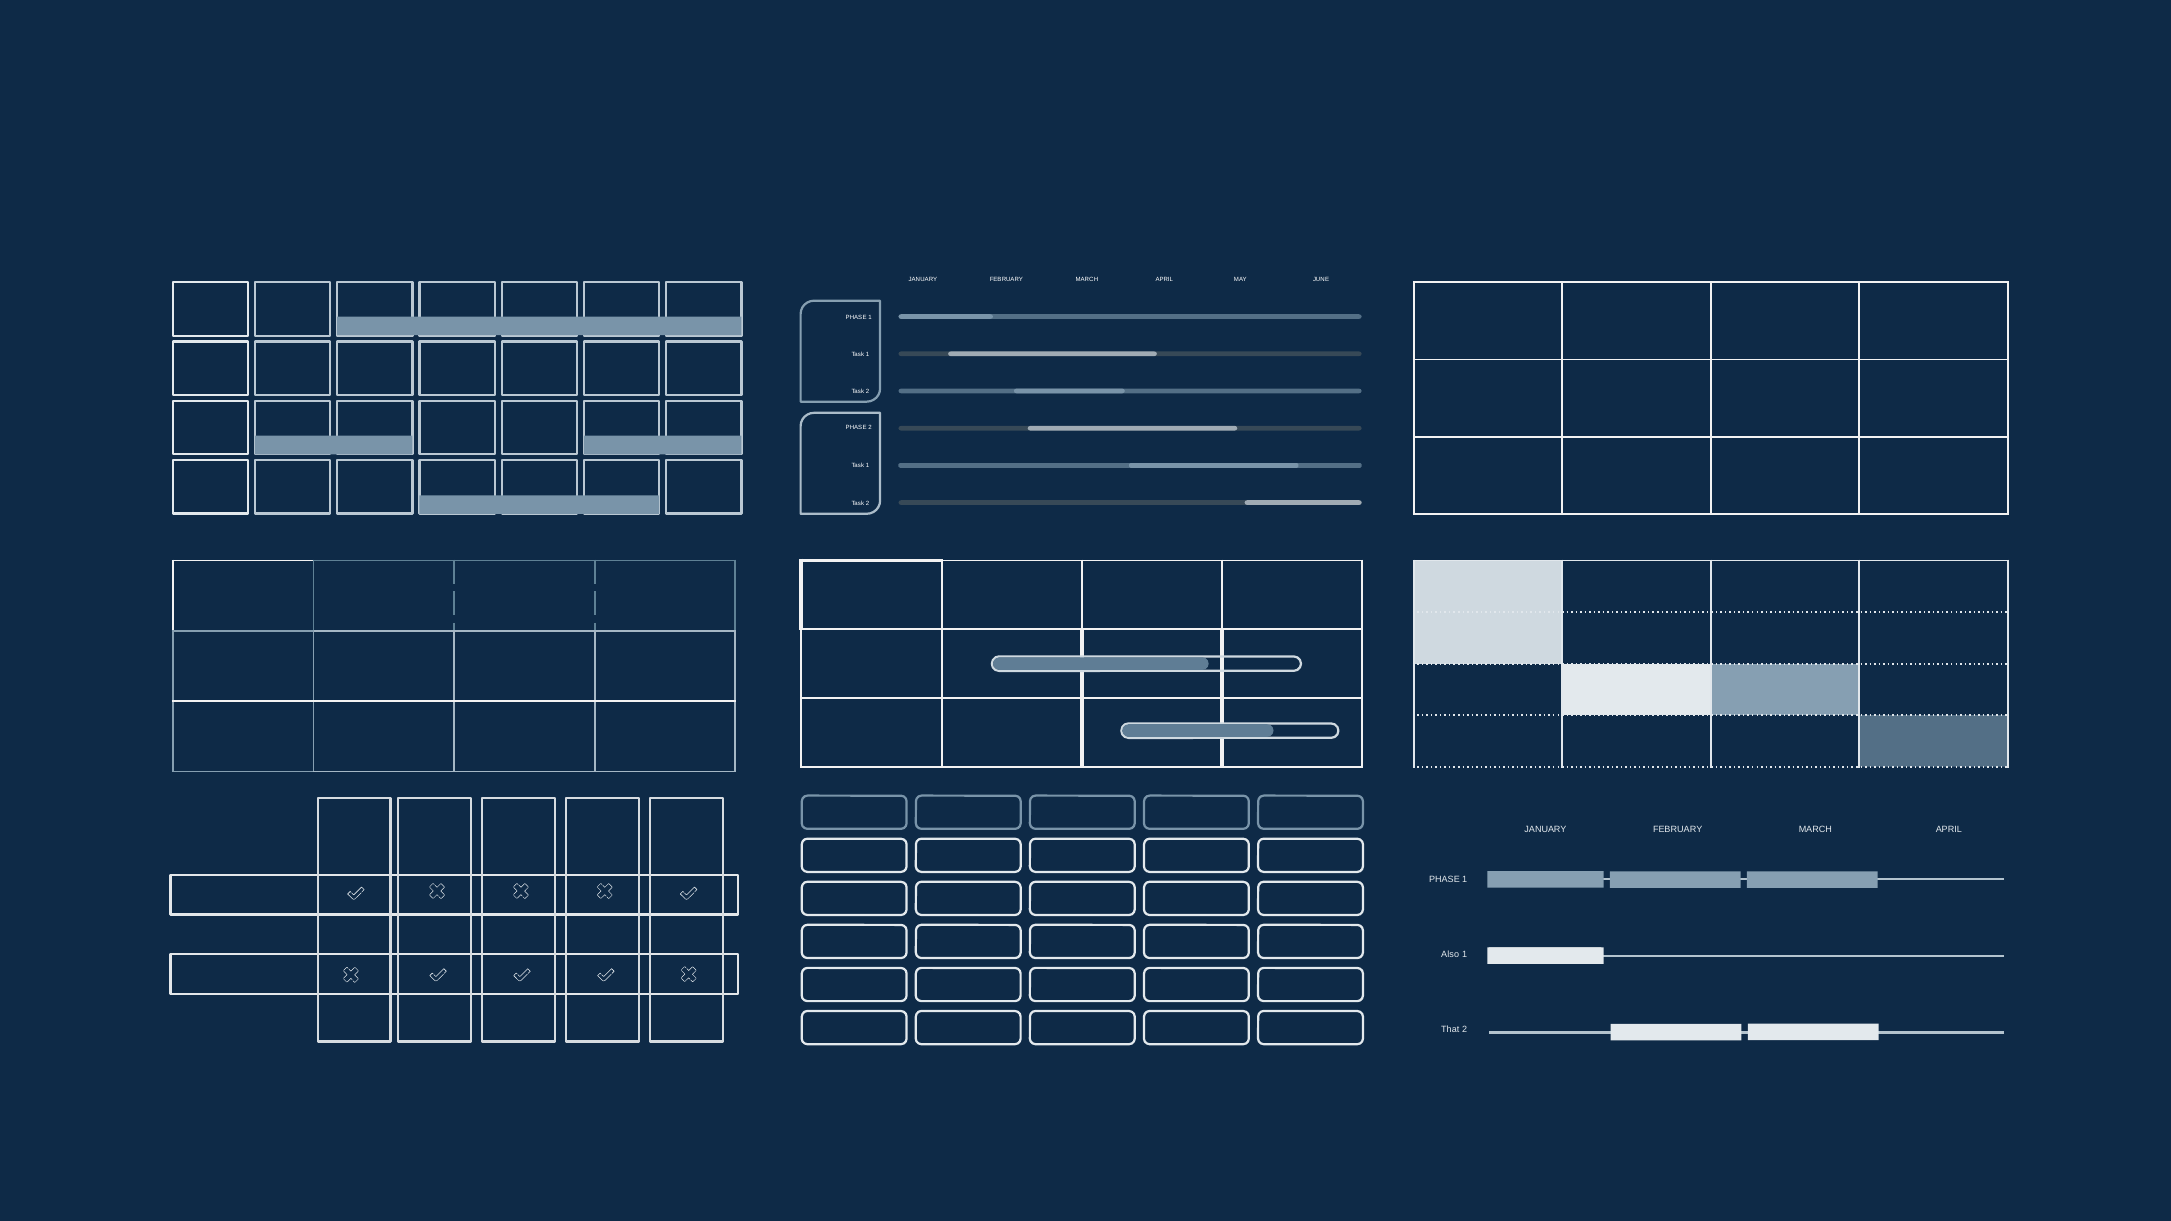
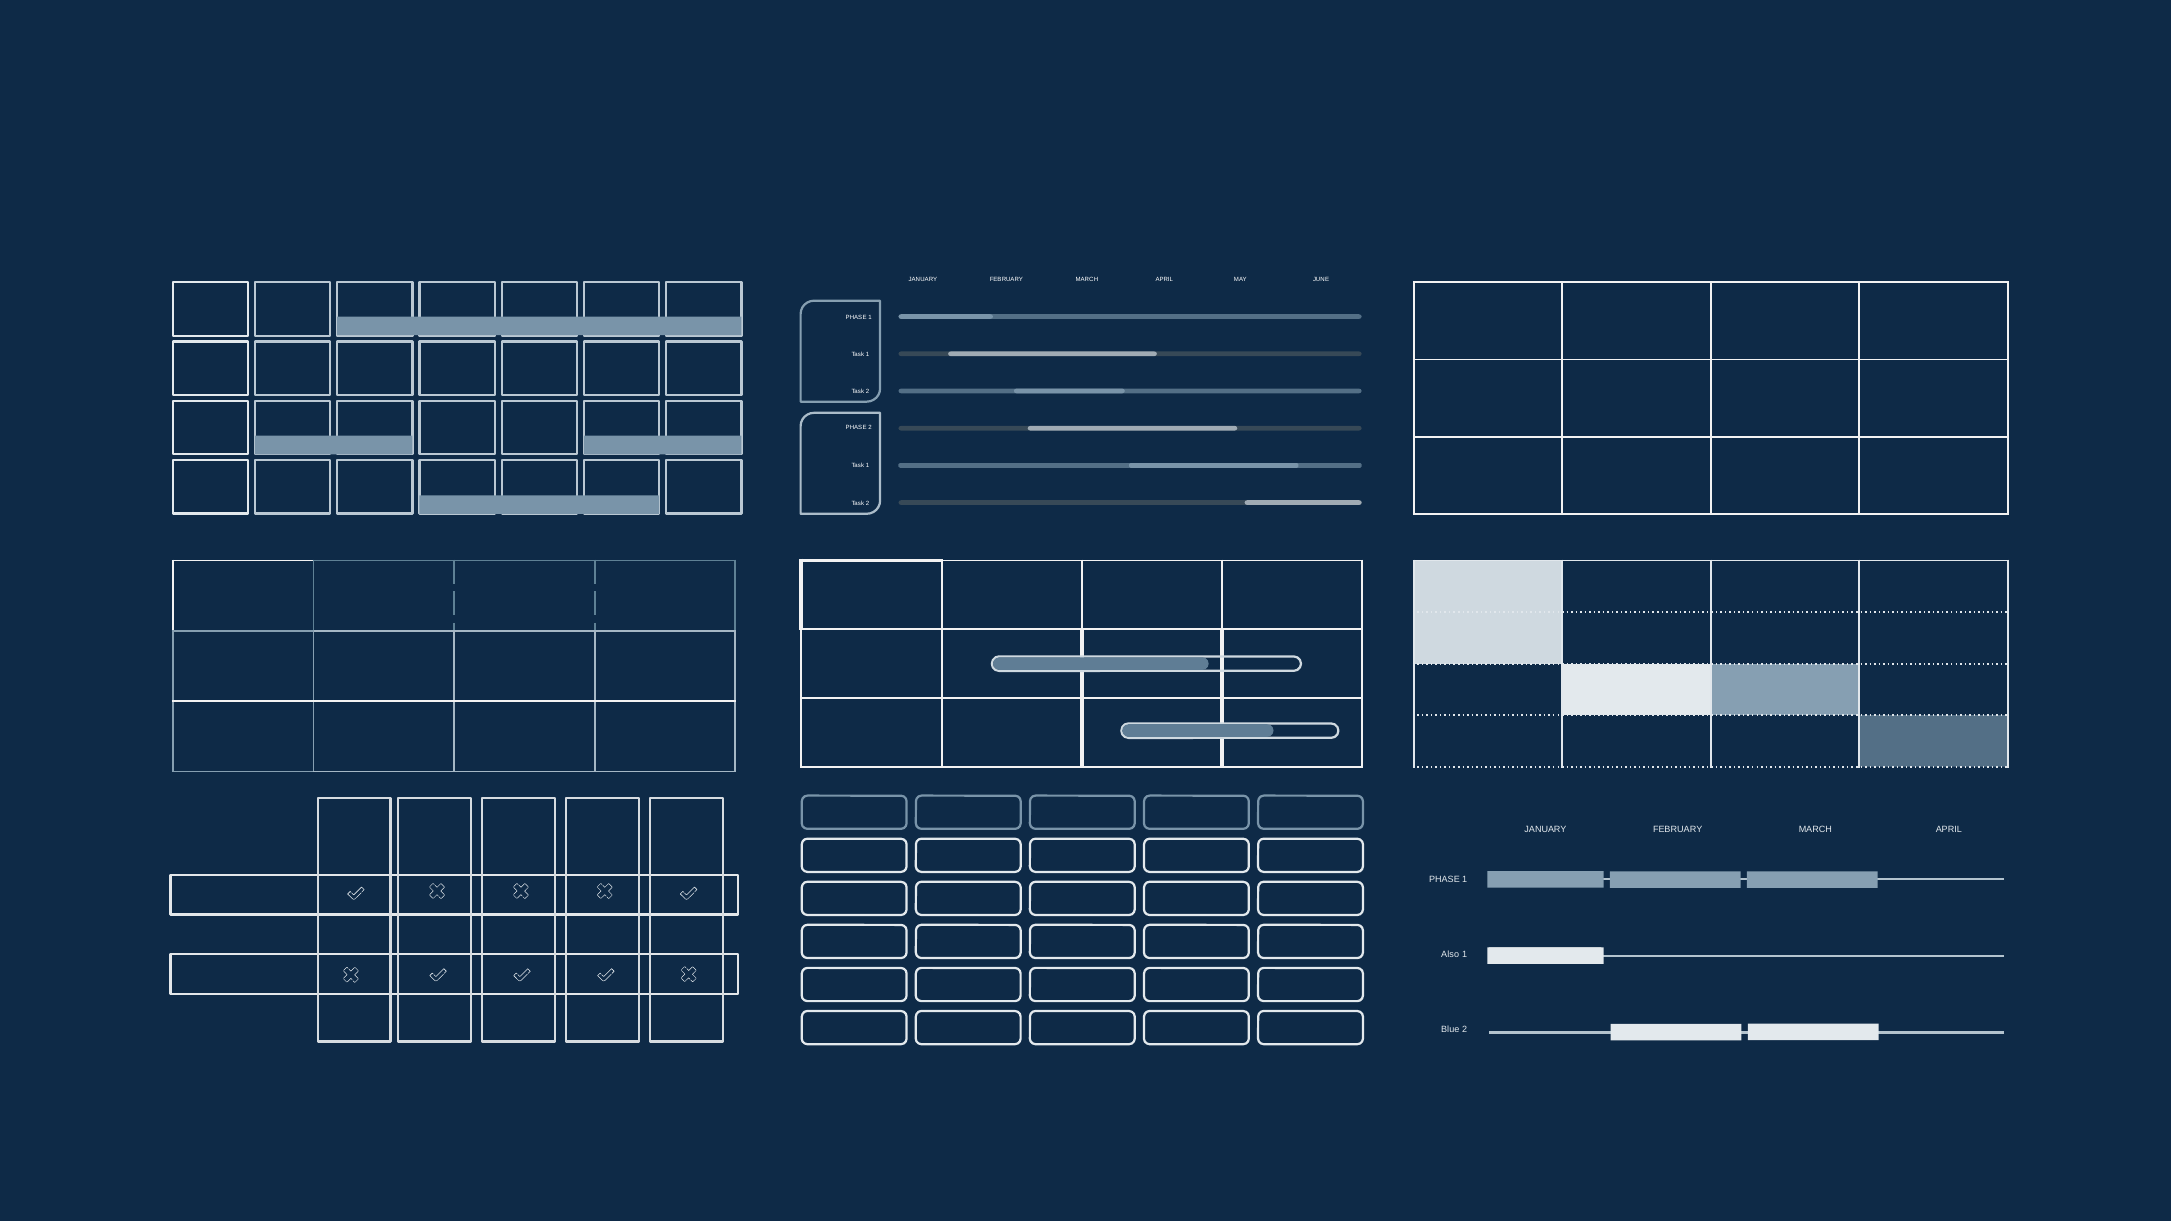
That: That -> Blue (1450, 1030)
